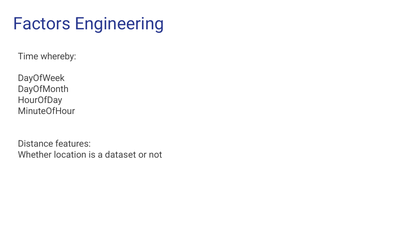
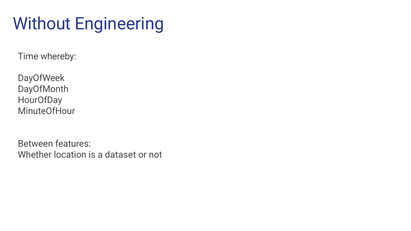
Factors: Factors -> Without (42, 24)
Distance: Distance -> Between (35, 144)
